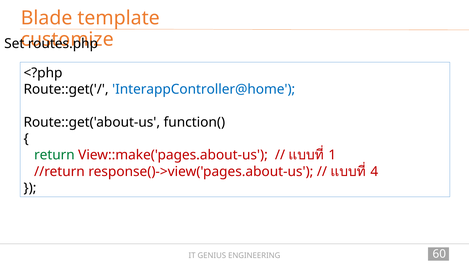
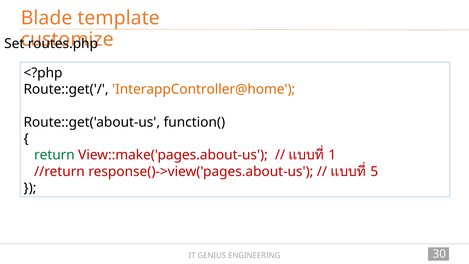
InterappController@home colour: blue -> orange (204, 89)
4: 4 -> 5 (374, 171)
60: 60 -> 30 (439, 254)
